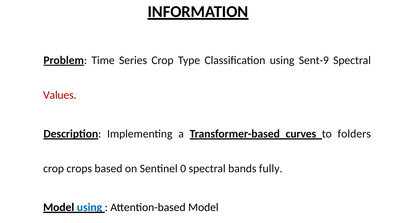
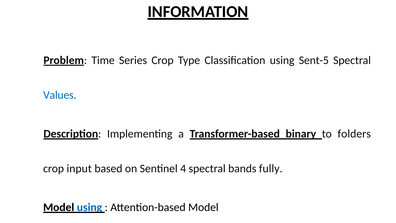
Sent-9: Sent-9 -> Sent-5 (314, 60)
Values colour: red -> blue (60, 95)
curves: curves -> binary (301, 134)
crops: crops -> input (79, 168)
0: 0 -> 4 (183, 168)
